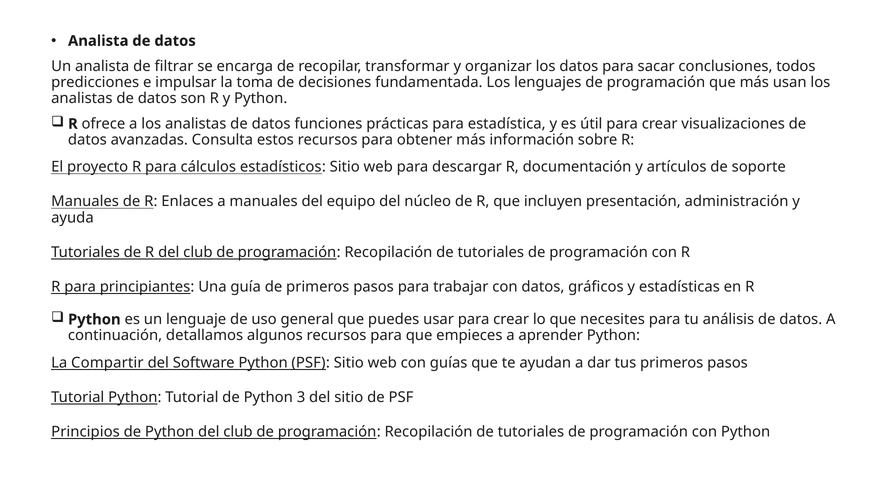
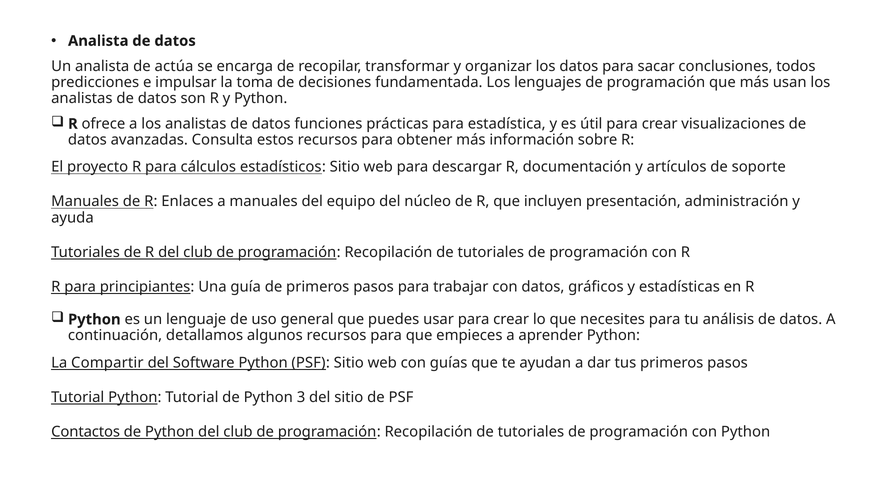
filtrar: filtrar -> actúa (174, 66)
Principios: Principios -> Contactos (86, 432)
